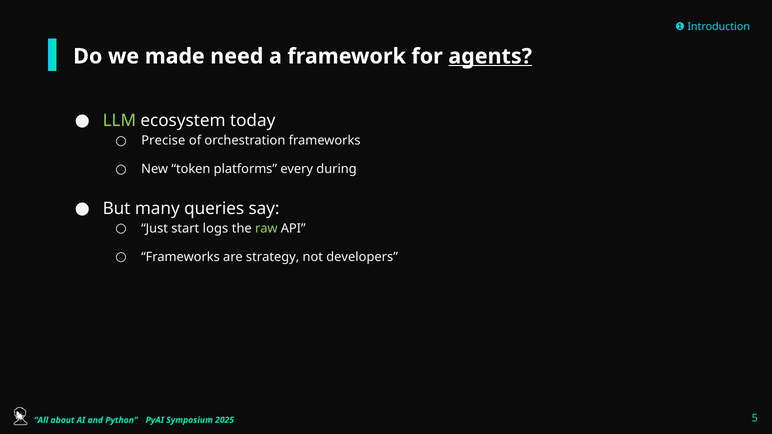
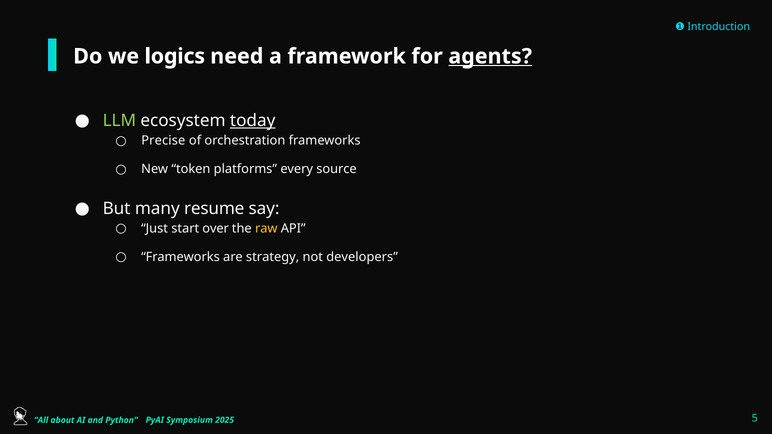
made: made -> logics (175, 56)
today underline: none -> present (253, 121)
during: during -> source (337, 169)
queries: queries -> resume (214, 208)
logs: logs -> over (216, 229)
raw colour: light green -> yellow (266, 229)
